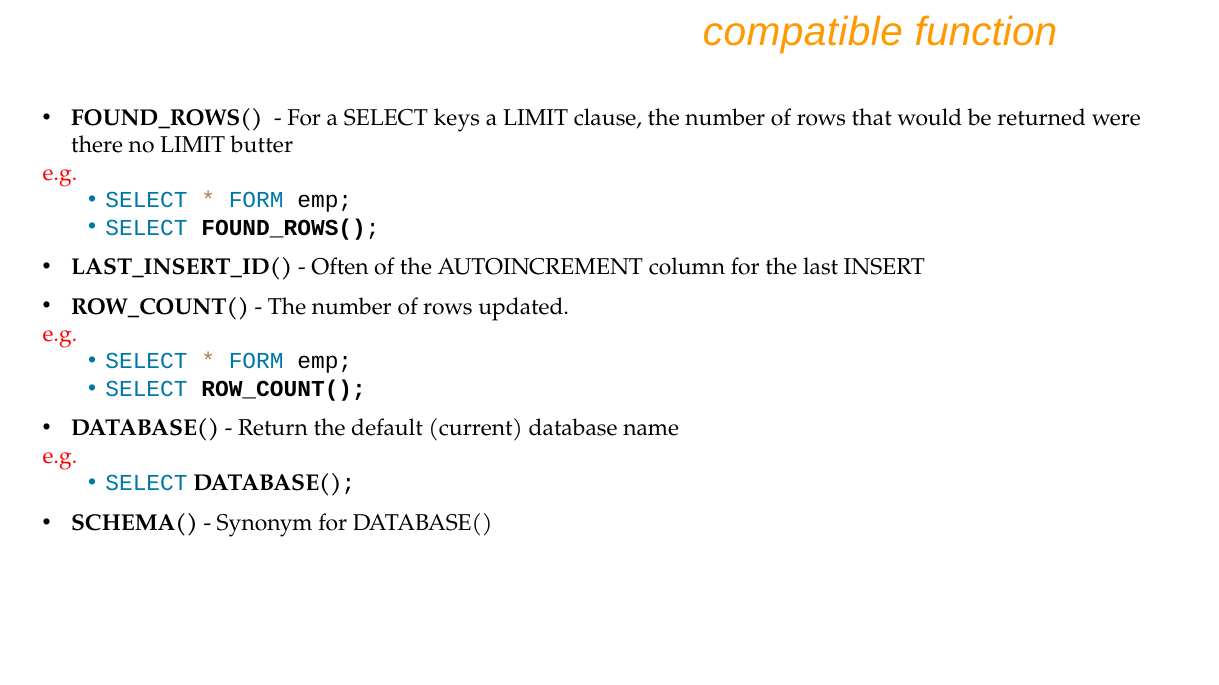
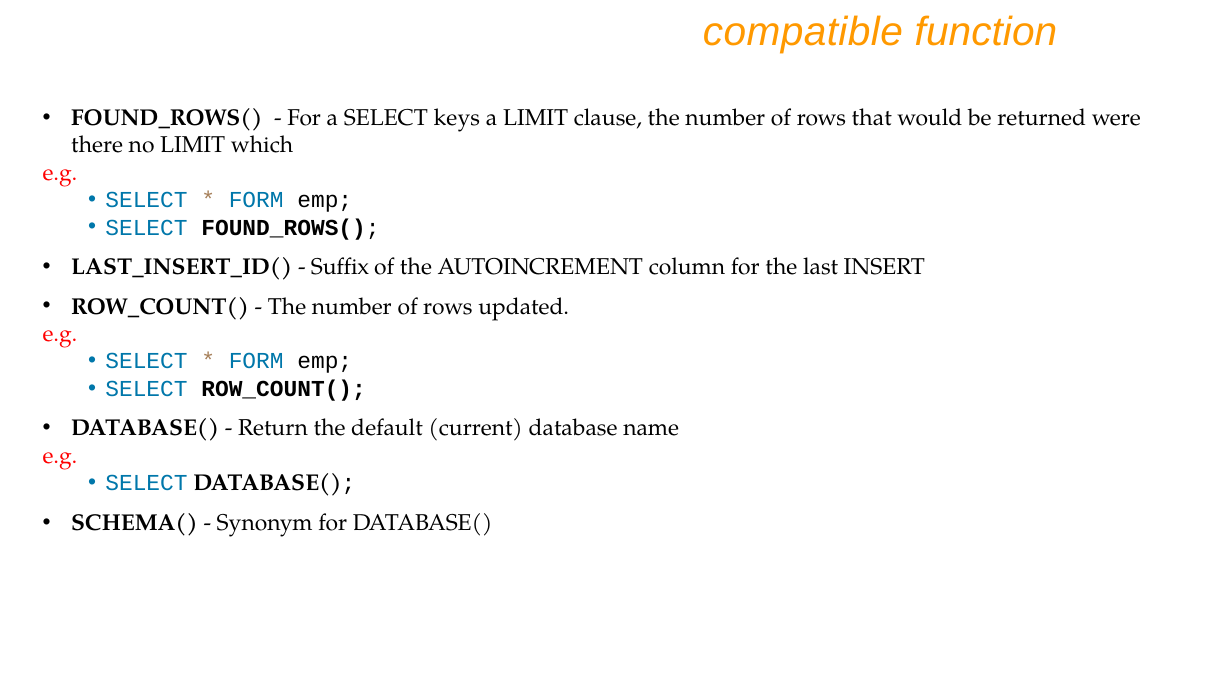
butter: butter -> which (262, 145)
Often: Often -> Suffix (340, 267)
